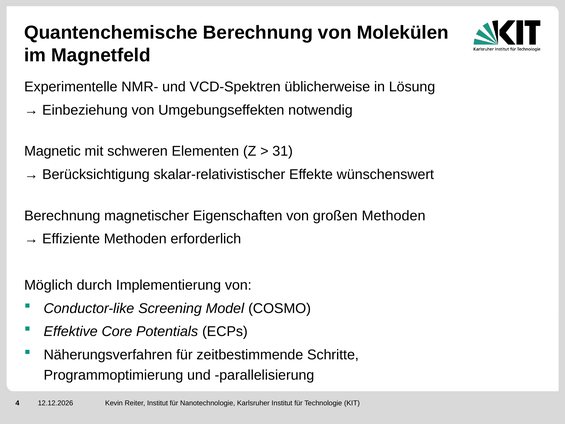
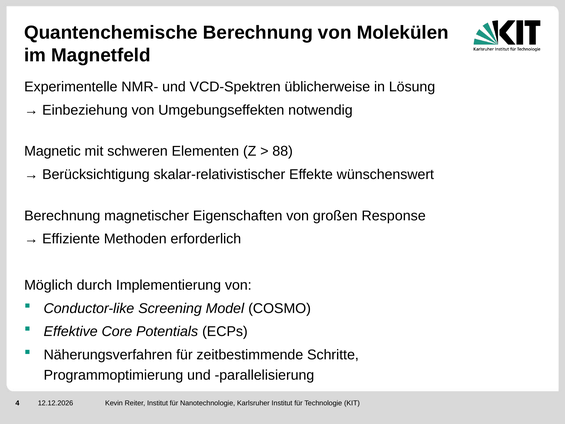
31: 31 -> 88 (283, 151)
großen Methoden: Methoden -> Response (394, 216)
